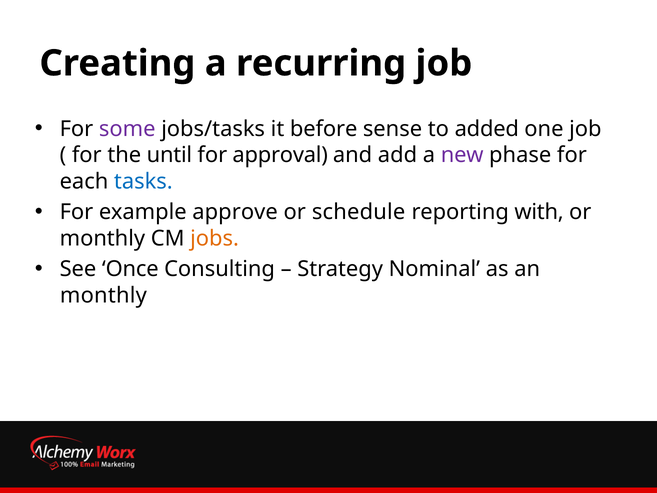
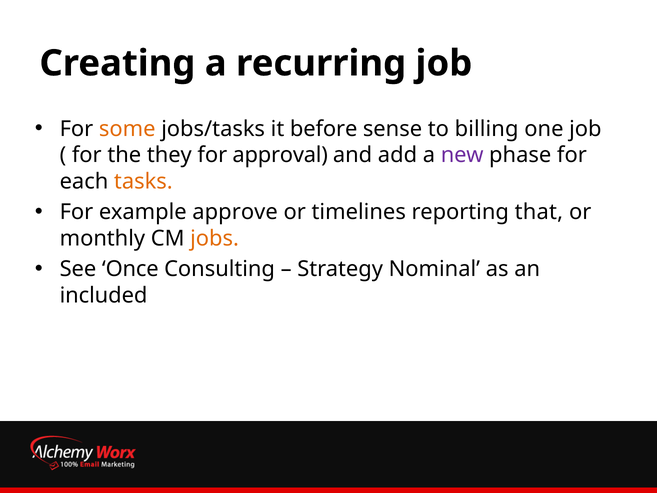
some colour: purple -> orange (127, 129)
added: added -> billing (487, 129)
until: until -> they (169, 155)
tasks colour: blue -> orange (143, 181)
schedule: schedule -> timelines (359, 212)
with: with -> that (539, 212)
monthly: monthly -> included (104, 295)
